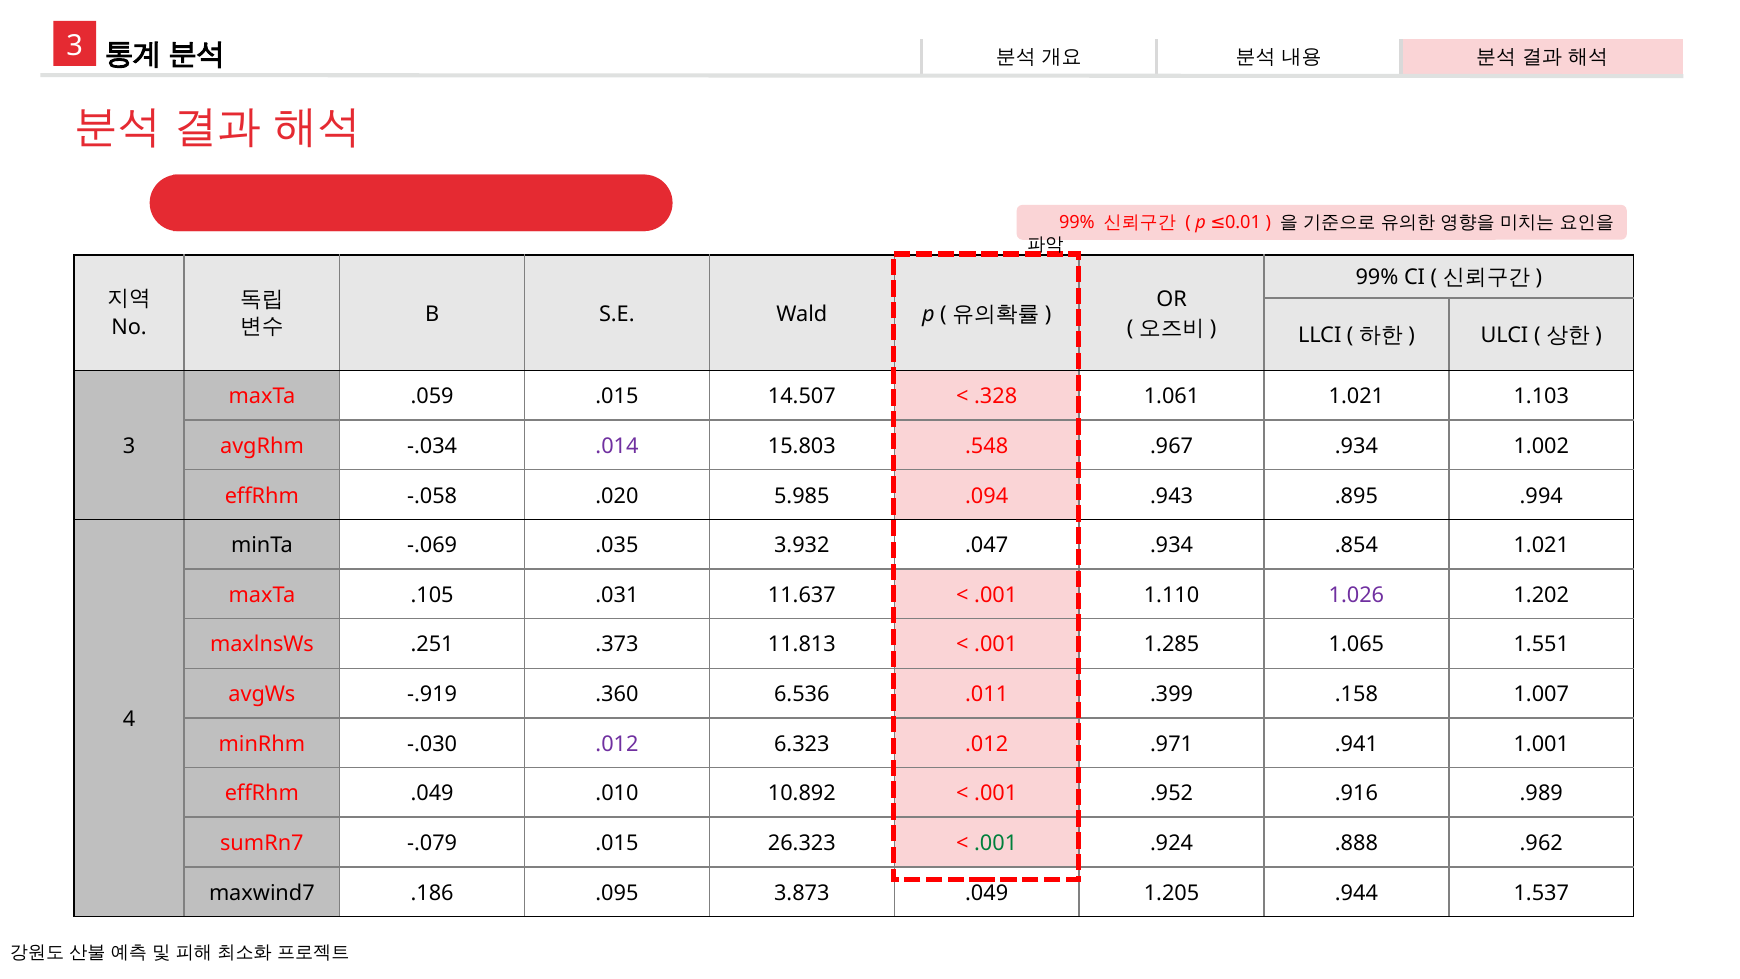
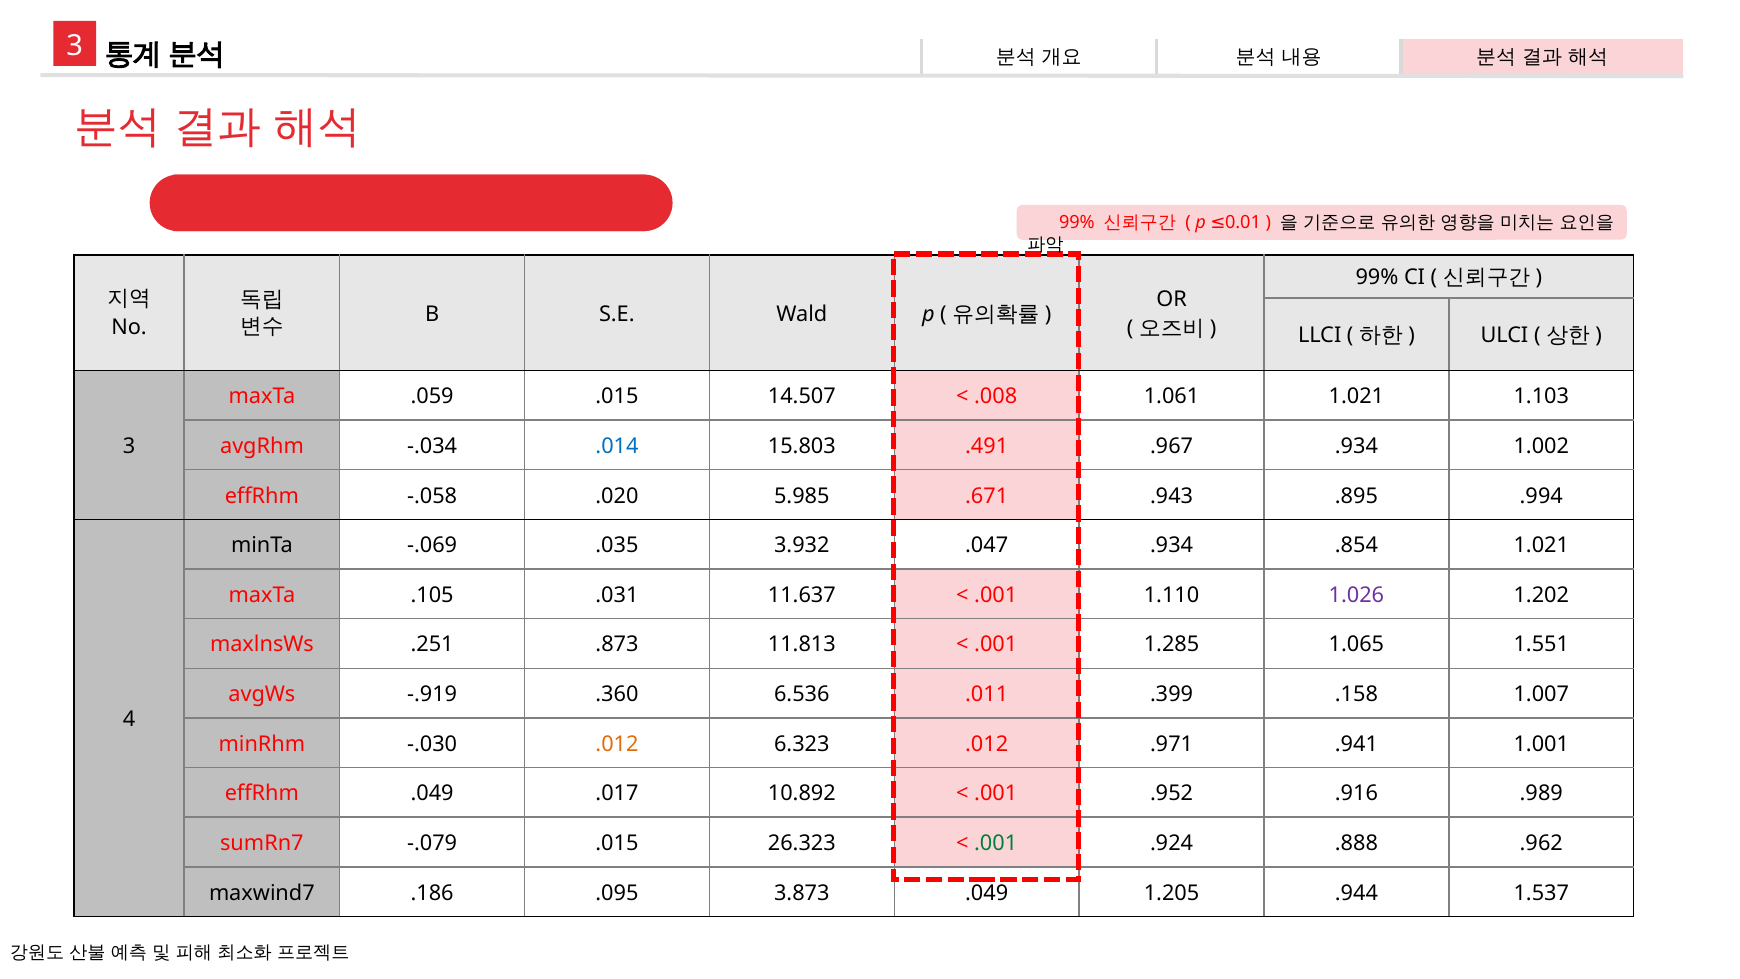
.328: .328 -> .008 (996, 396)
.014 colour: purple -> blue (617, 446)
.548: .548 -> .491 (987, 446)
.094: .094 -> .671 (987, 496)
.373: .373 -> .873 (617, 645)
.012 colour: purple -> orange (617, 744)
.010: .010 -> .017 (617, 793)
